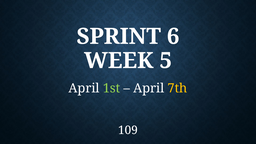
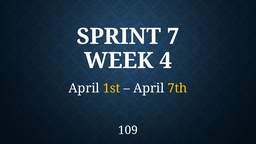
6: 6 -> 7 (173, 36)
5: 5 -> 4 (166, 61)
1st colour: light green -> yellow (112, 88)
